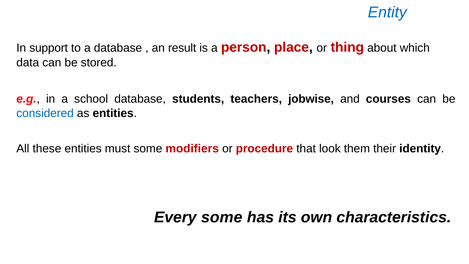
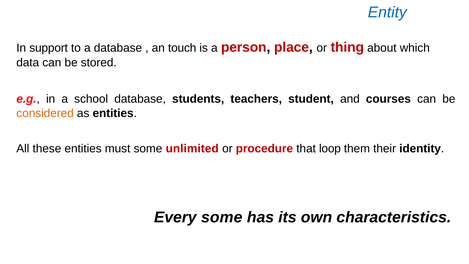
result: result -> touch (182, 48)
jobwise: jobwise -> student (311, 99)
considered colour: blue -> orange (45, 113)
modifiers: modifiers -> unlimited (192, 149)
look: look -> loop (330, 149)
